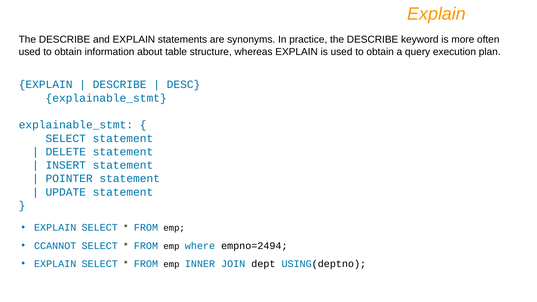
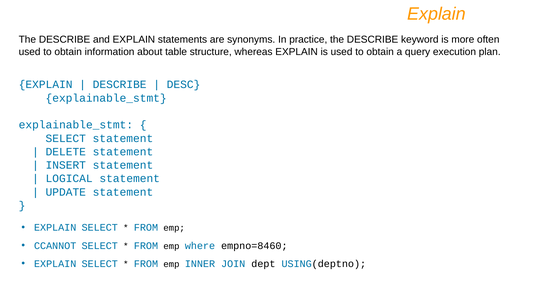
POINTER: POINTER -> LOGICAL (69, 179)
empno=2494: empno=2494 -> empno=8460 (254, 246)
